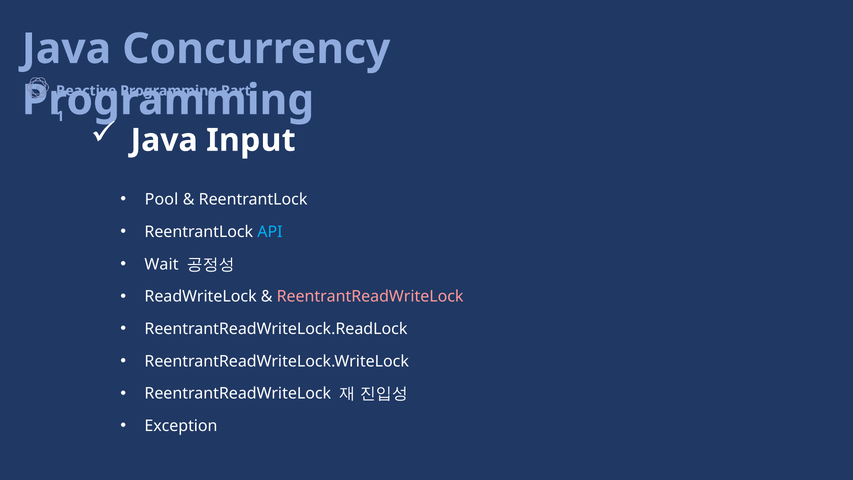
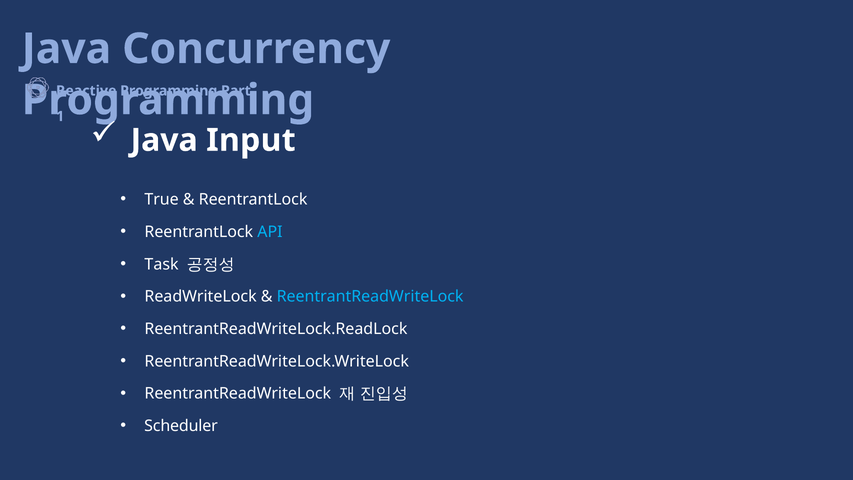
Pool: Pool -> True (162, 199)
Wait: Wait -> Task (162, 264)
ReentrantReadWriteLock colour: pink -> light blue (370, 296)
Exception: Exception -> Scheduler (181, 426)
